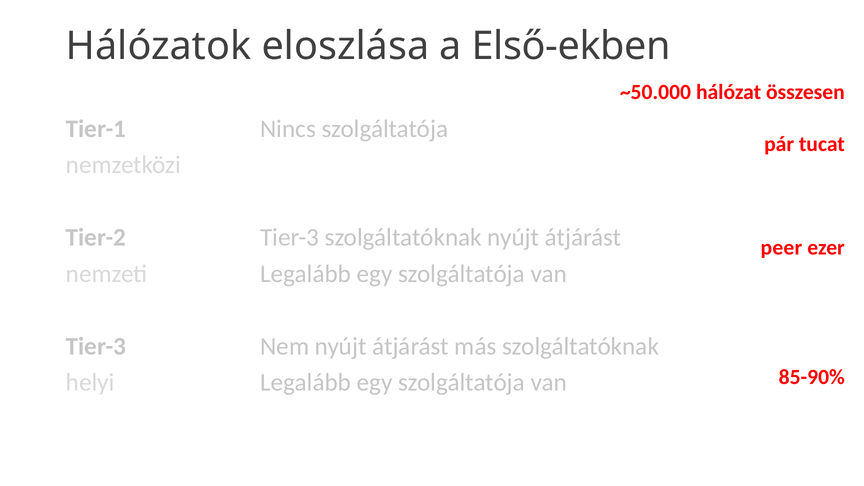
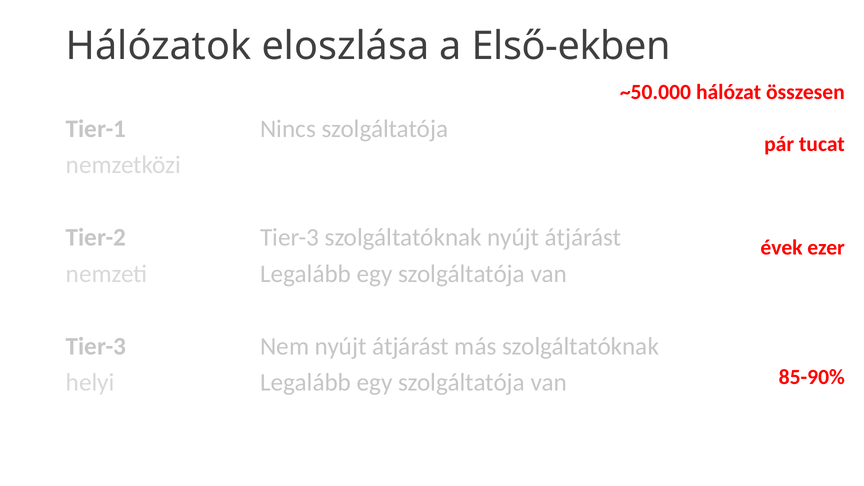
peer: peer -> évek (782, 248)
